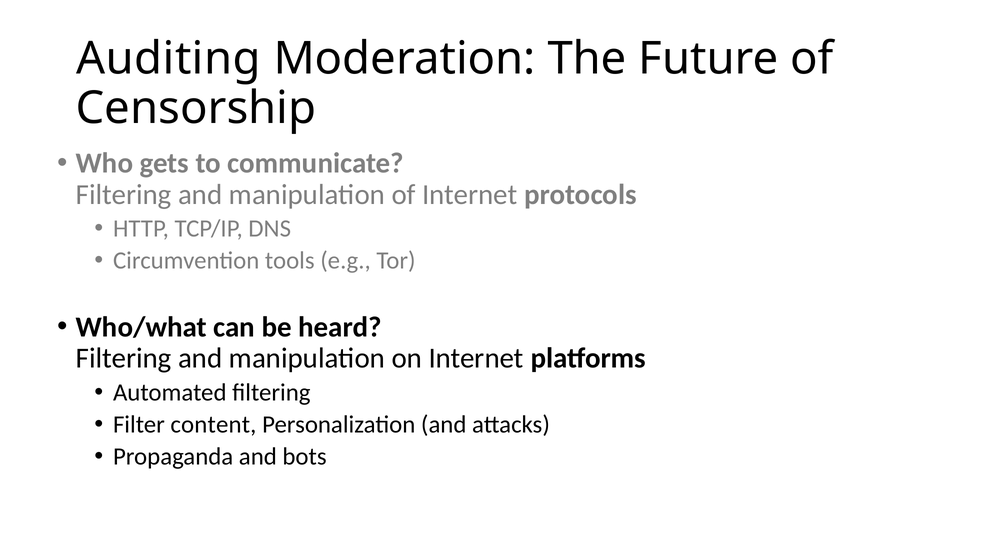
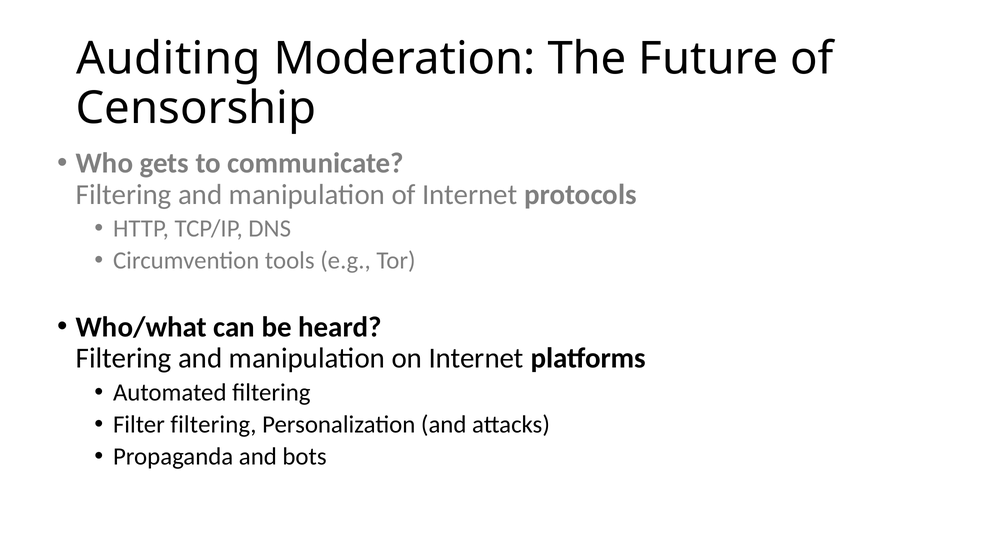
Filter content: content -> filtering (213, 425)
